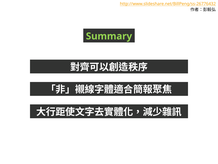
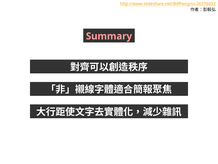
Summary colour: light green -> pink (109, 36)
